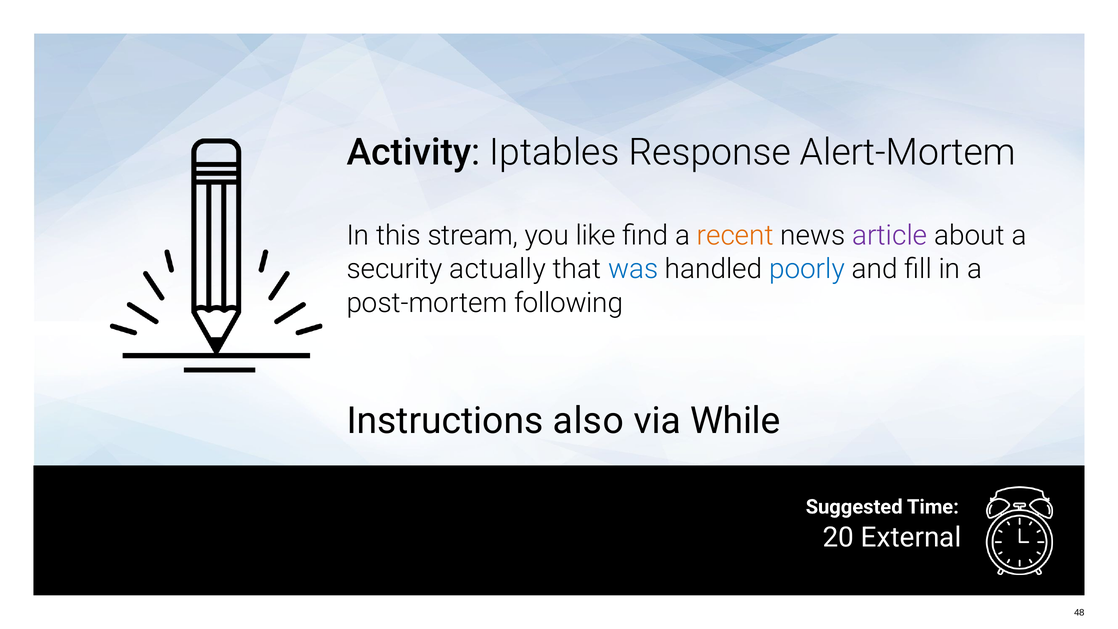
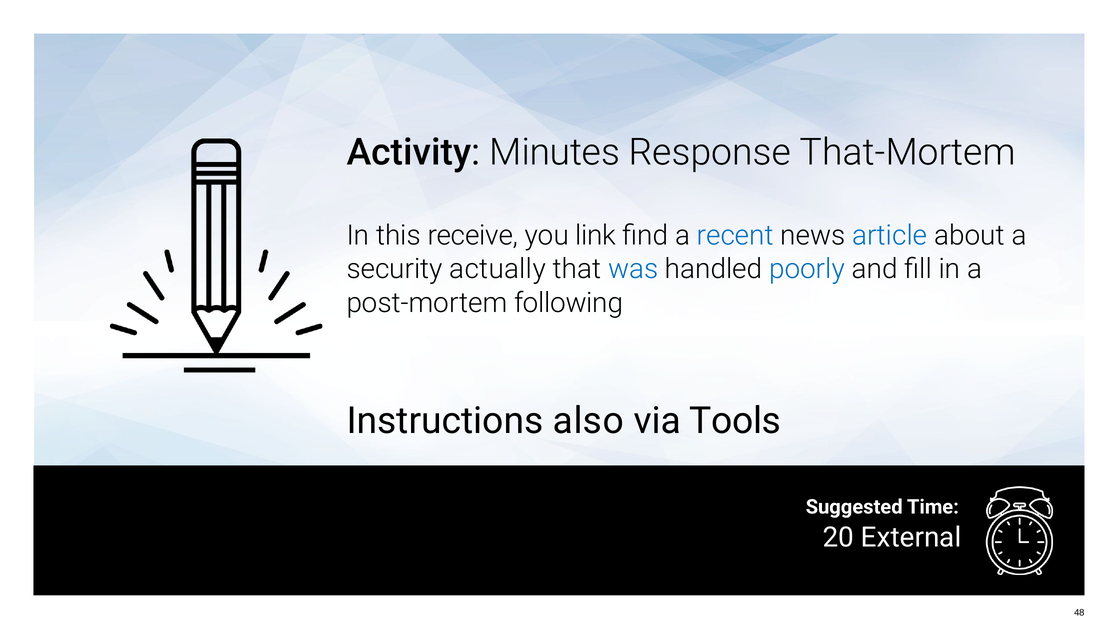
Iptables: Iptables -> Minutes (555, 152)
Alert-Mortem: Alert-Mortem -> That-Mortem (908, 152)
stream: stream -> receive (473, 236)
like: like -> link (596, 236)
recent colour: orange -> blue (735, 236)
article colour: purple -> blue (890, 236)
While: While -> Tools (735, 421)
